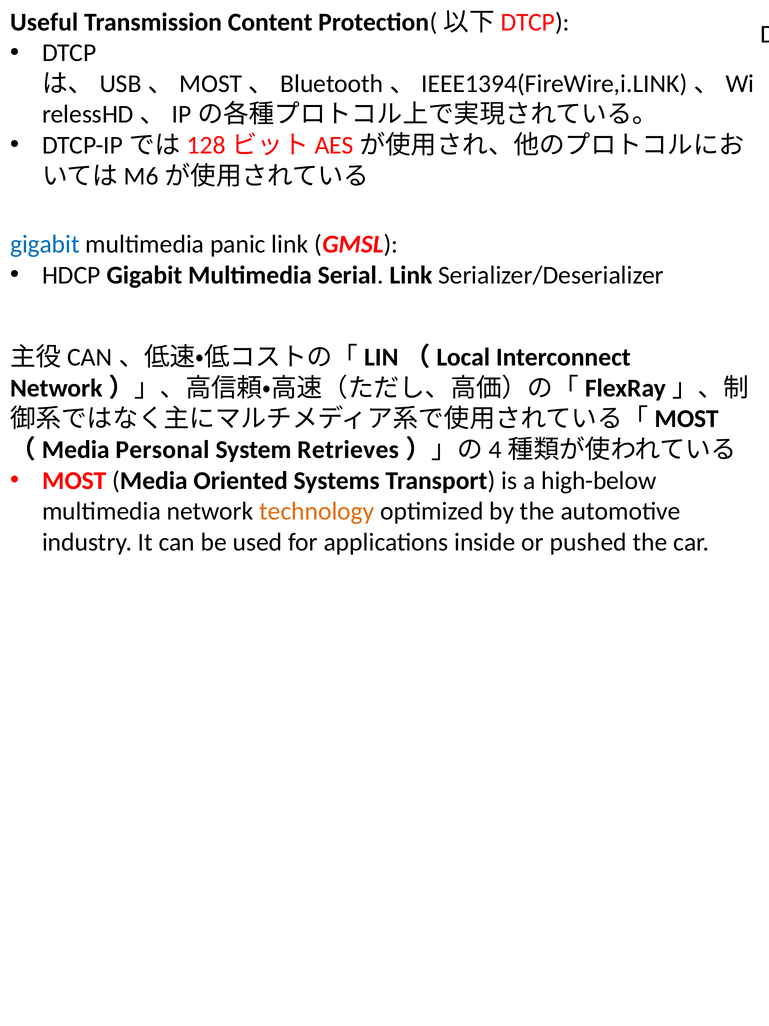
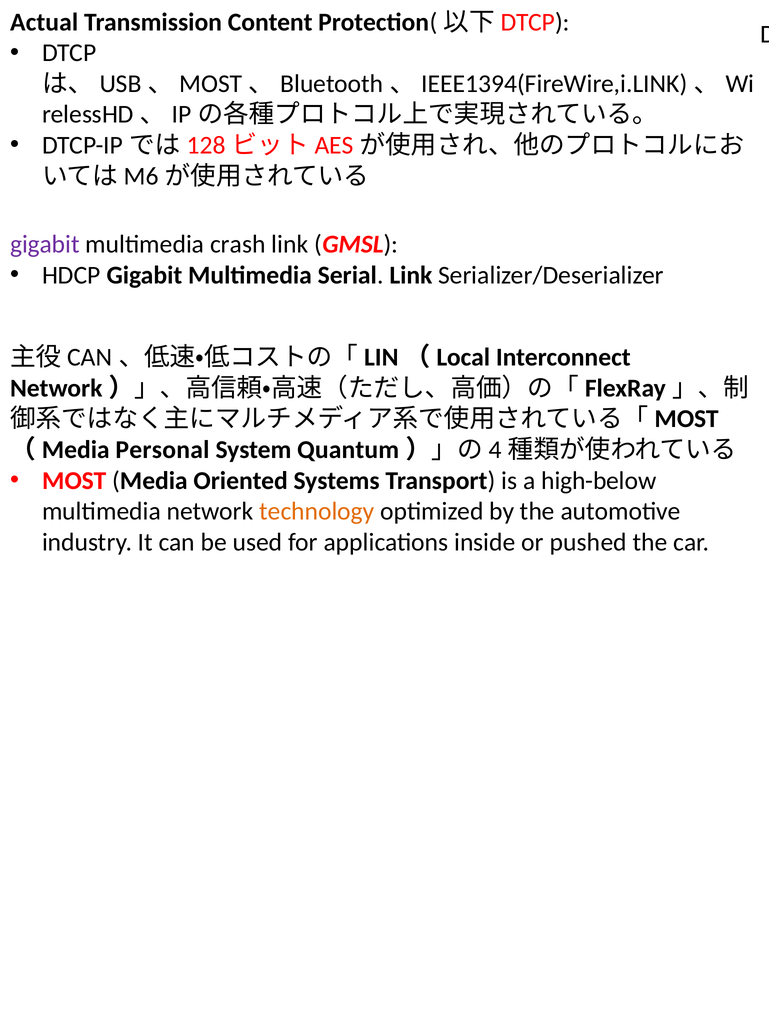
Useful: Useful -> Actual (44, 22)
gigabit colour: blue -> purple (45, 244)
panic: panic -> crash (238, 244)
Retrieves: Retrieves -> Quantum (348, 450)
